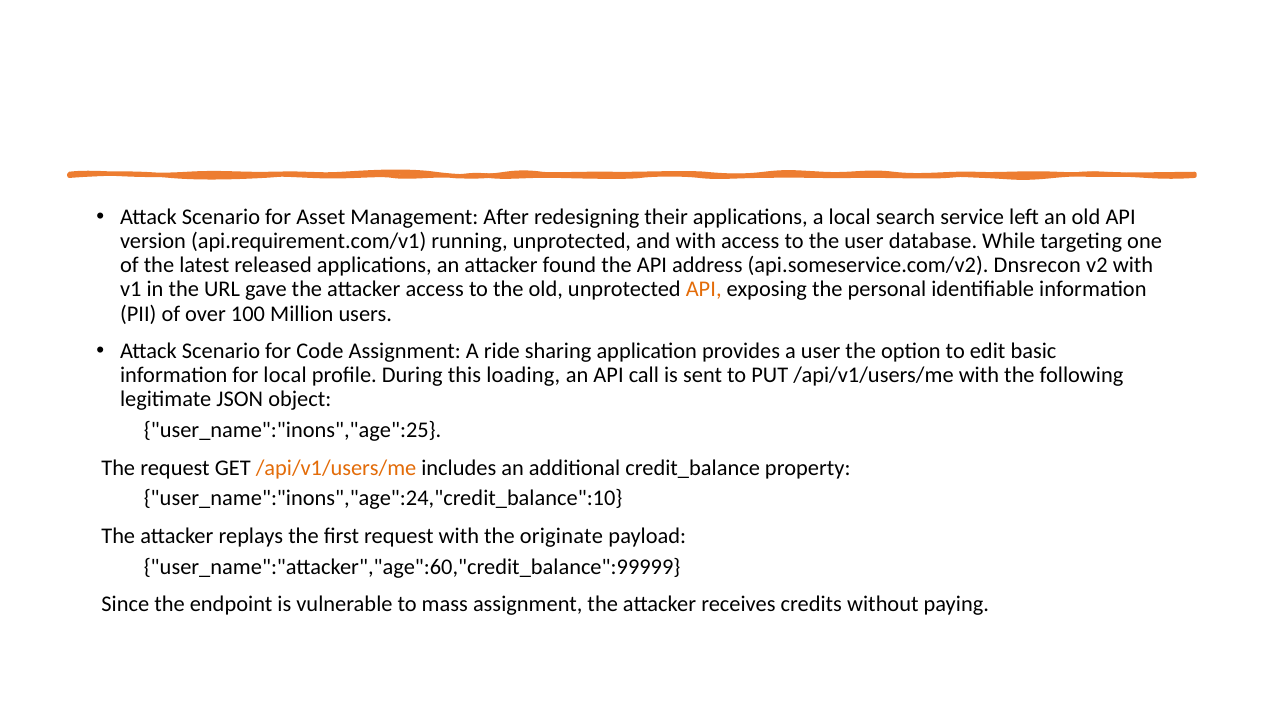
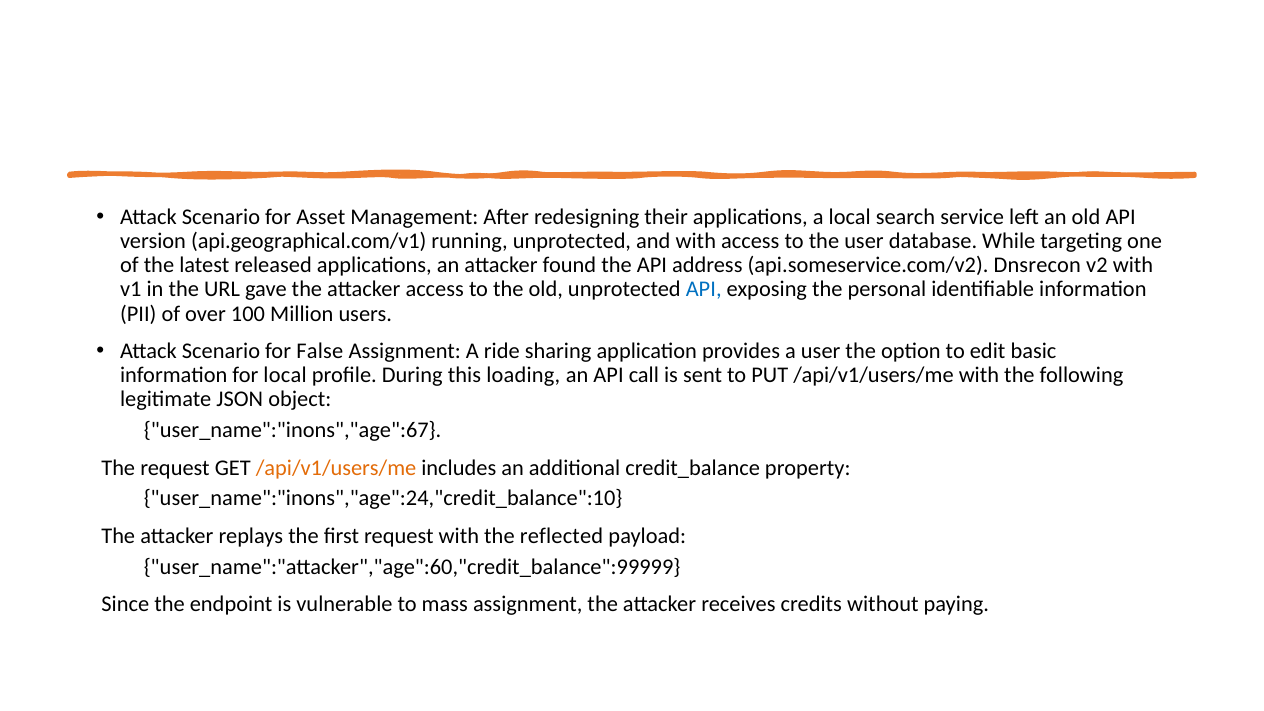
api.requirement.com/v1: api.requirement.com/v1 -> api.geographical.com/v1 (309, 241)
API colour: orange -> blue (704, 289)
Code: Code -> False (320, 351)
user_name":"inons","age":25: user_name":"inons","age":25 -> user_name":"inons","age":67 (293, 430)
originate: originate -> reflected (561, 536)
